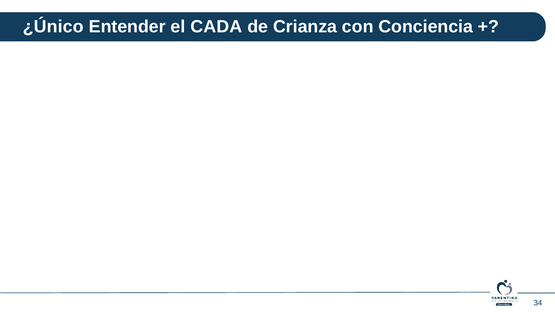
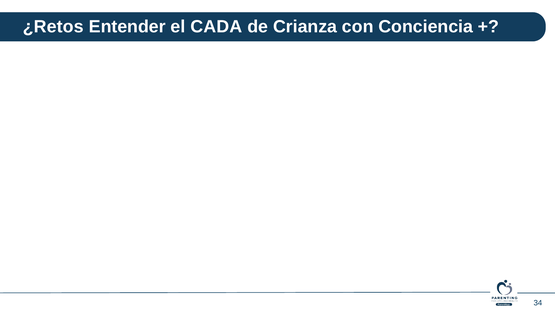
¿Único: ¿Único -> ¿Retos (53, 27)
